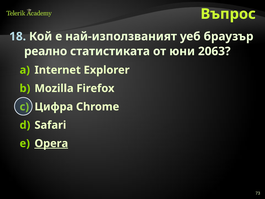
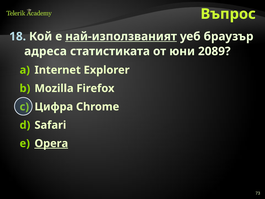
най-използваният underline: none -> present (121, 36)
реално: реално -> адреса (46, 51)
2063: 2063 -> 2089 (214, 51)
